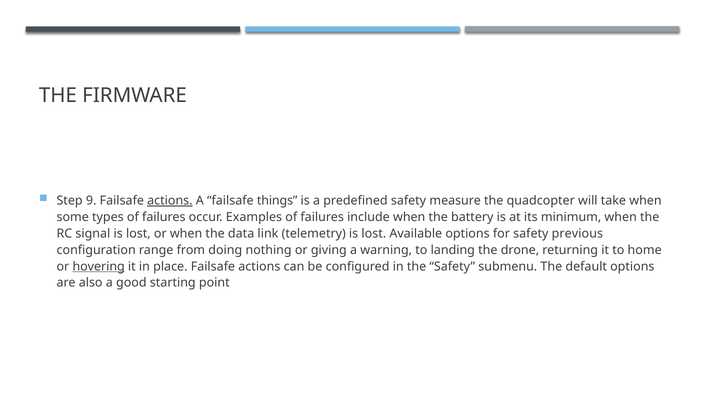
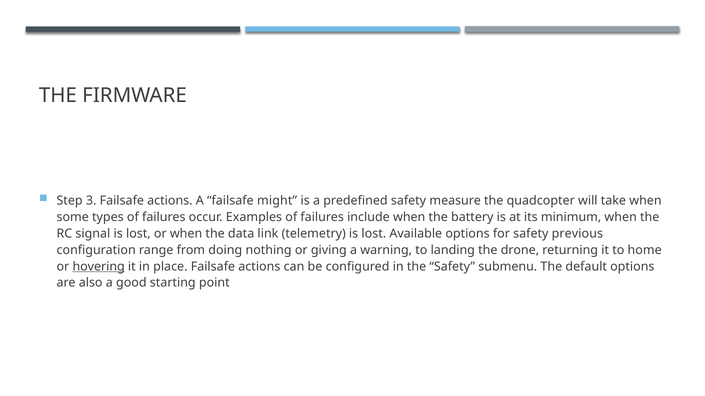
9: 9 -> 3 (91, 201)
actions underline: present -> none (170, 201)
things: things -> might (277, 201)
